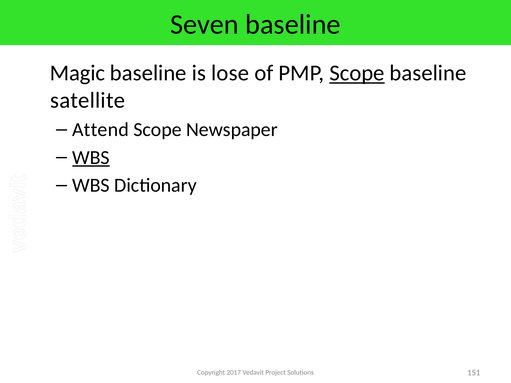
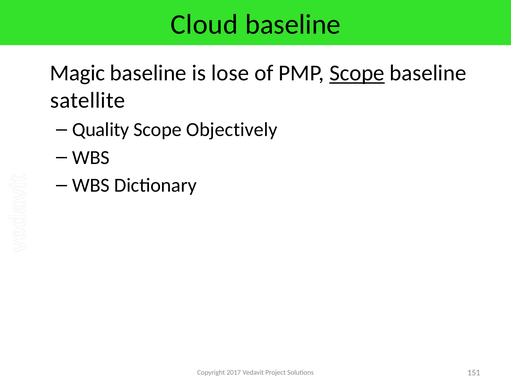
Seven: Seven -> Cloud (204, 25)
Attend: Attend -> Quality (101, 130)
Newspaper: Newspaper -> Objectively (232, 130)
WBS underline: present -> none (91, 158)
